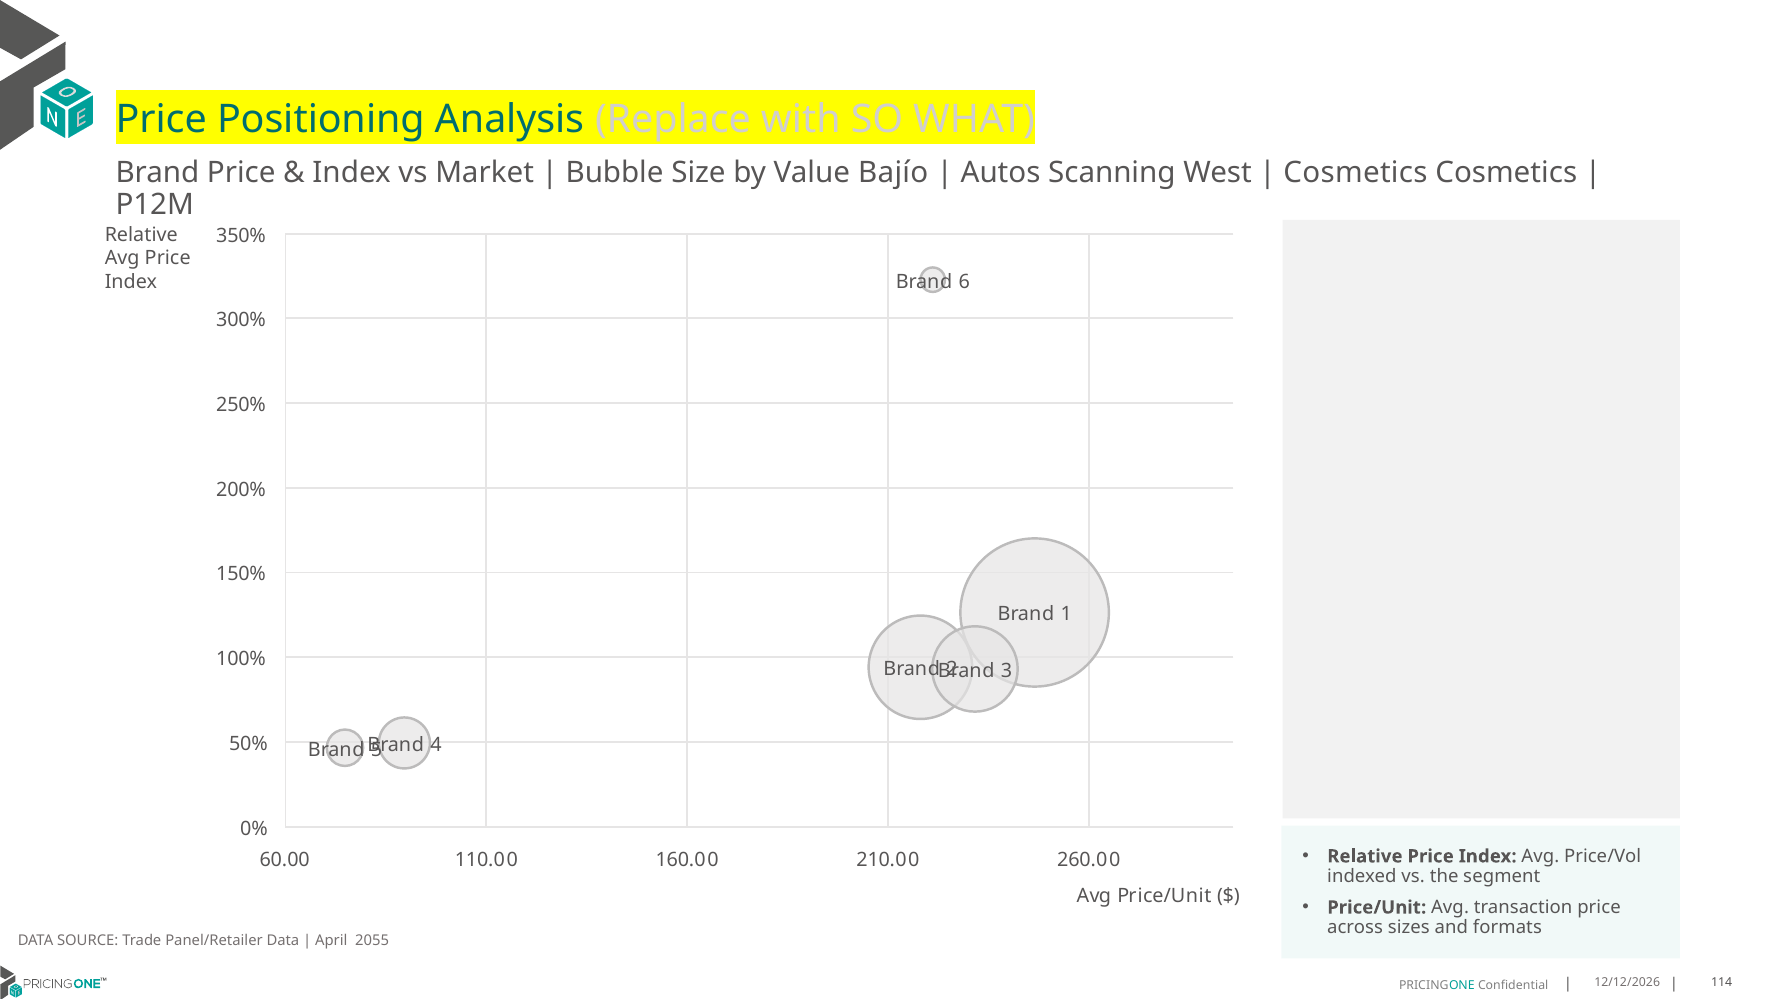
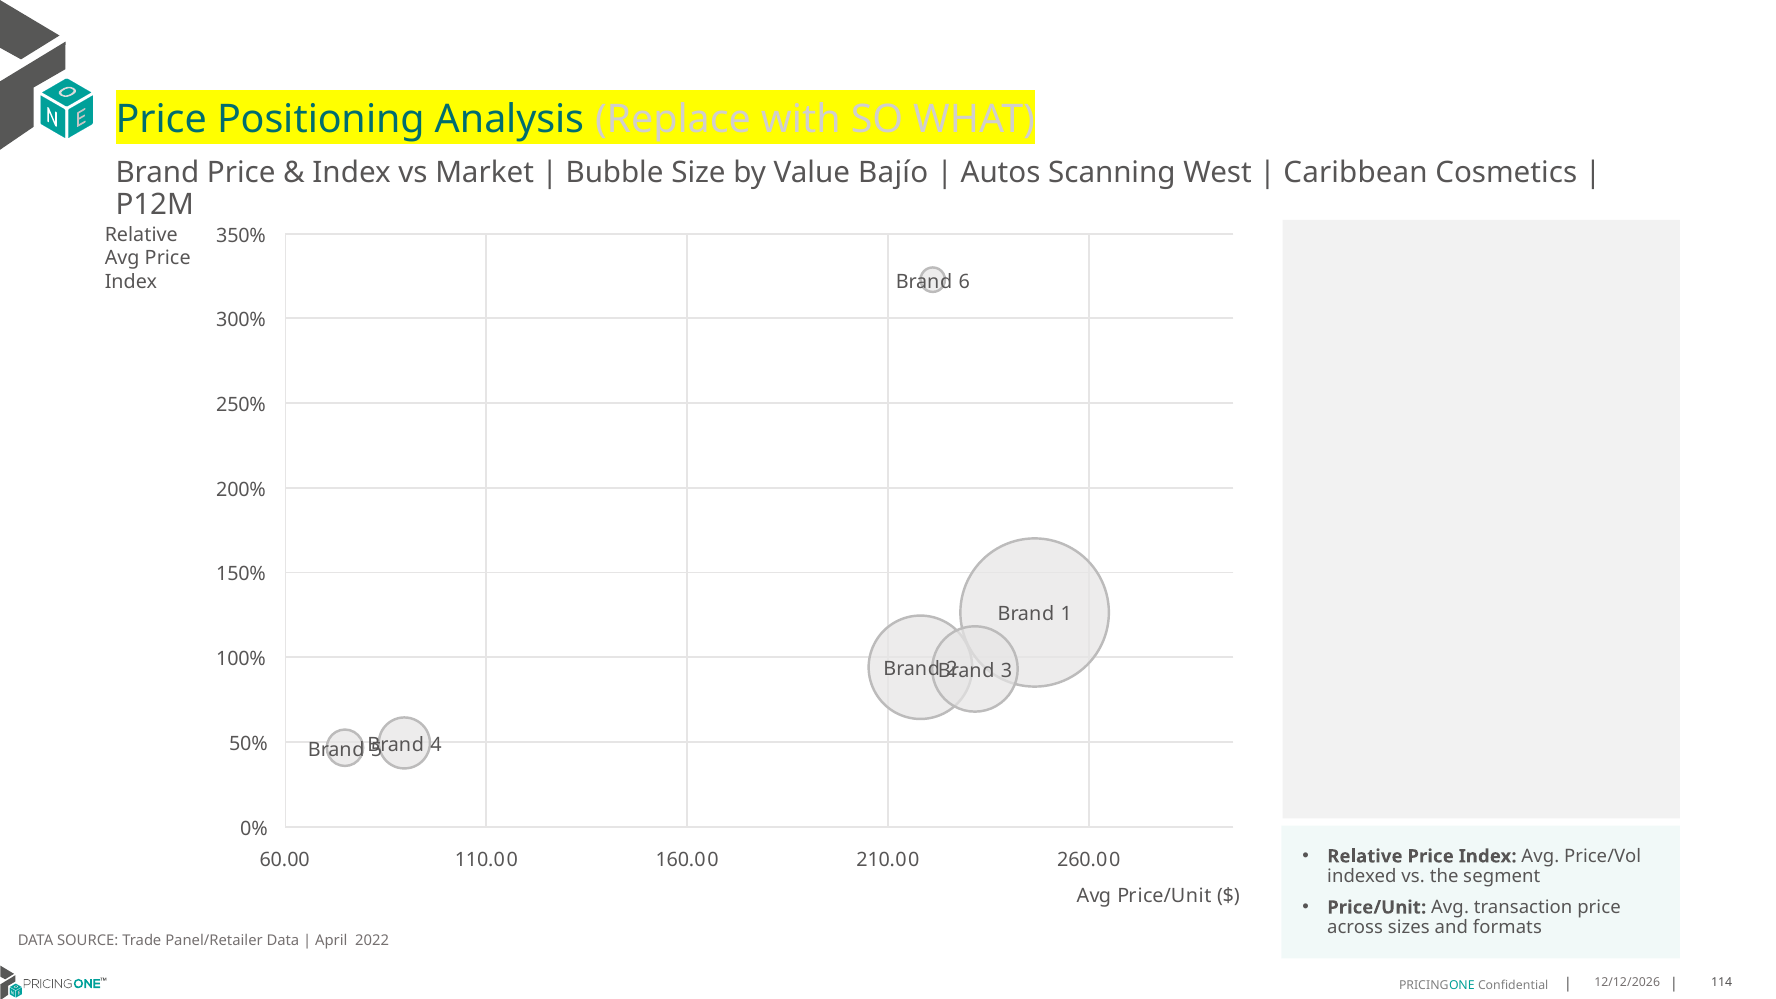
Cosmetics: Cosmetics -> Caribbean (1356, 173)
2055: 2055 -> 2022 (372, 941)
